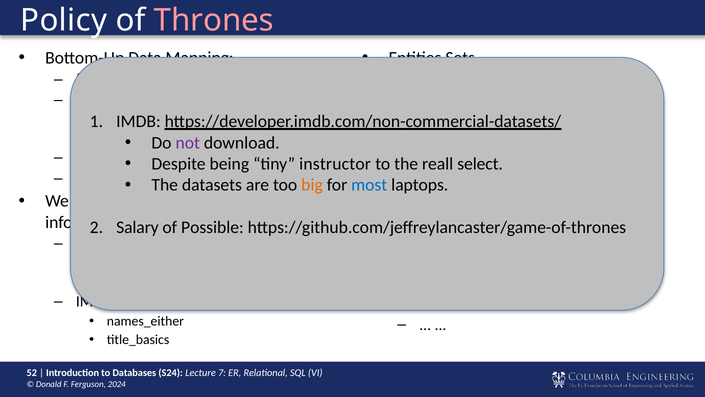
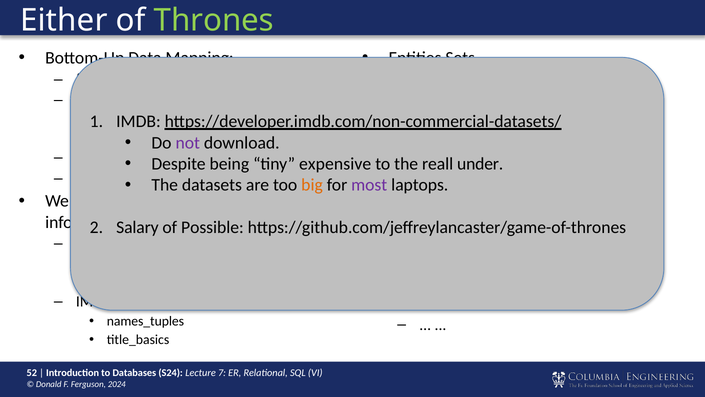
Policy: Policy -> Either (64, 20)
Thrones colour: pink -> light green (214, 20)
instructor: instructor -> expensive (335, 164)
select: select -> under (480, 164)
most colour: blue -> purple (369, 185)
names_either: names_either -> names_tuples (145, 321)
